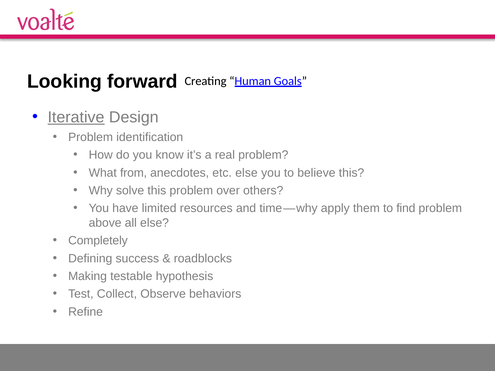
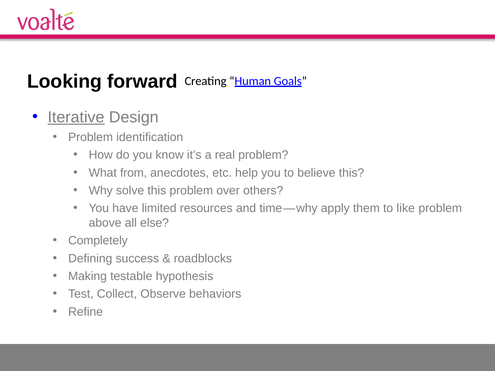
etc else: else -> help (247, 173)
find: find -> like (406, 208)
